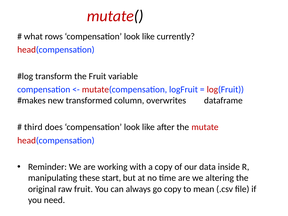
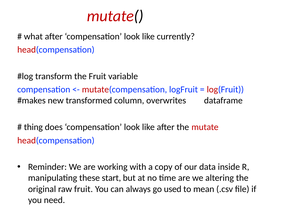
what rows: rows -> after (54, 36)
third: third -> thing (33, 127)
go copy: copy -> used (173, 189)
